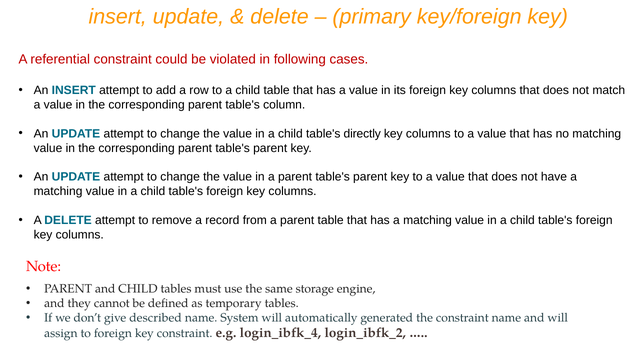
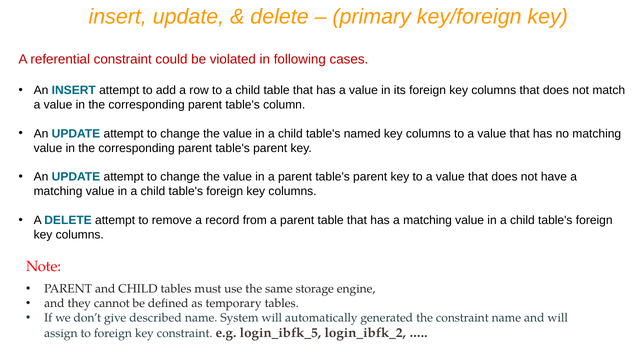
directly: directly -> named (362, 134)
login_ibfk_4: login_ibfk_4 -> login_ibfk_5 (280, 333)
